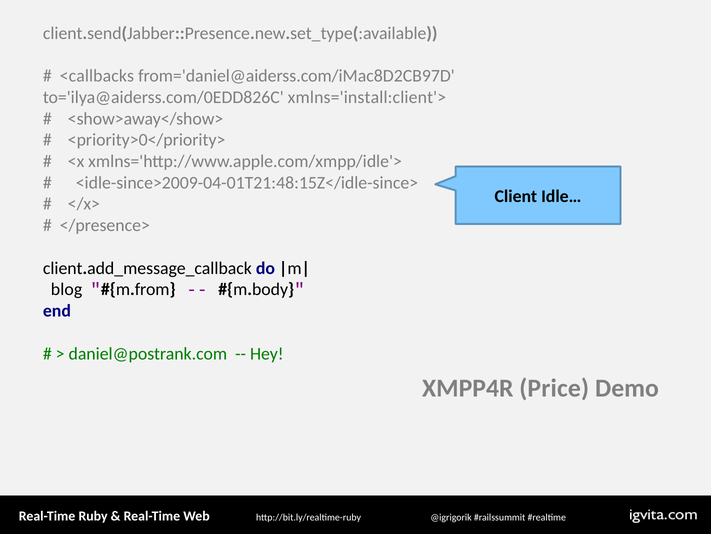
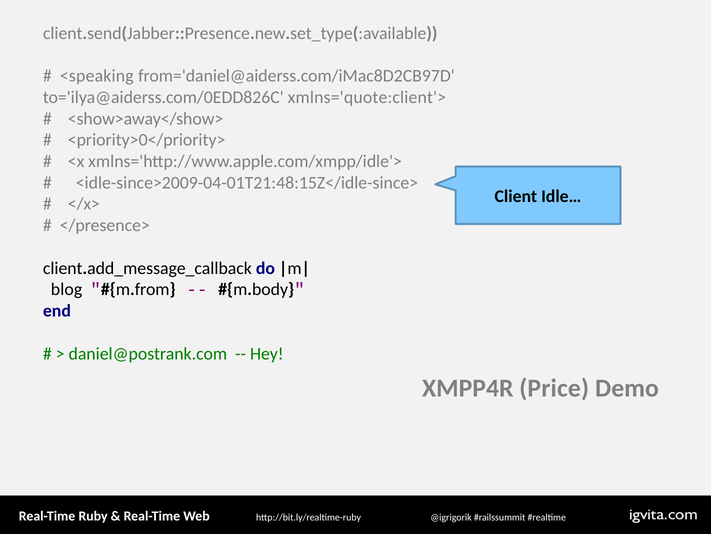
<callbacks: <callbacks -> <speaking (97, 76)
xmlns='install:client'>: xmlns='install:client'> -> xmlns='quote:client'> (367, 97)
